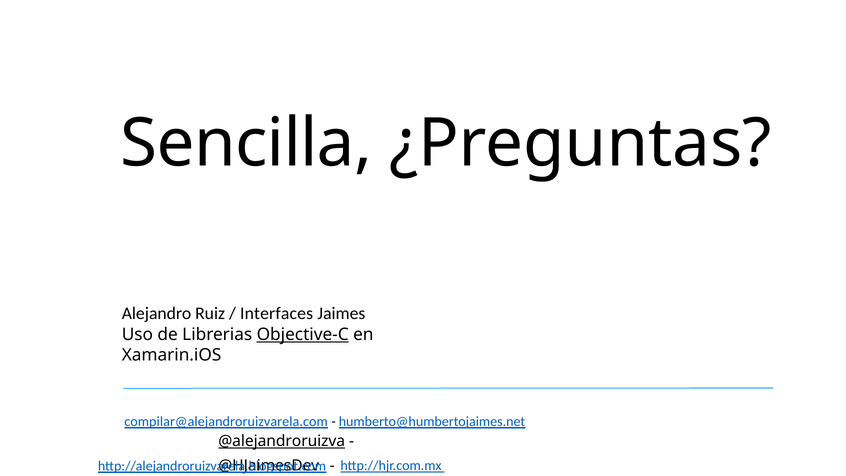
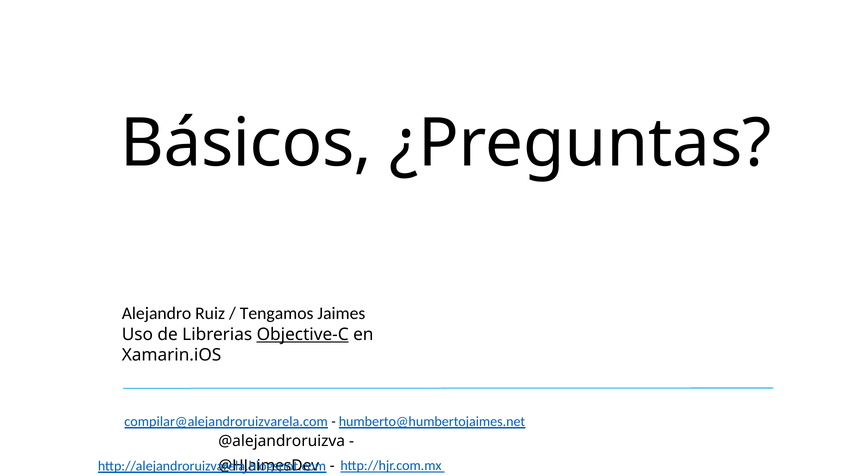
Sencilla: Sencilla -> Básicos (246, 143)
Interfaces: Interfaces -> Tengamos (277, 313)
@alejandroruizva underline: present -> none (282, 441)
